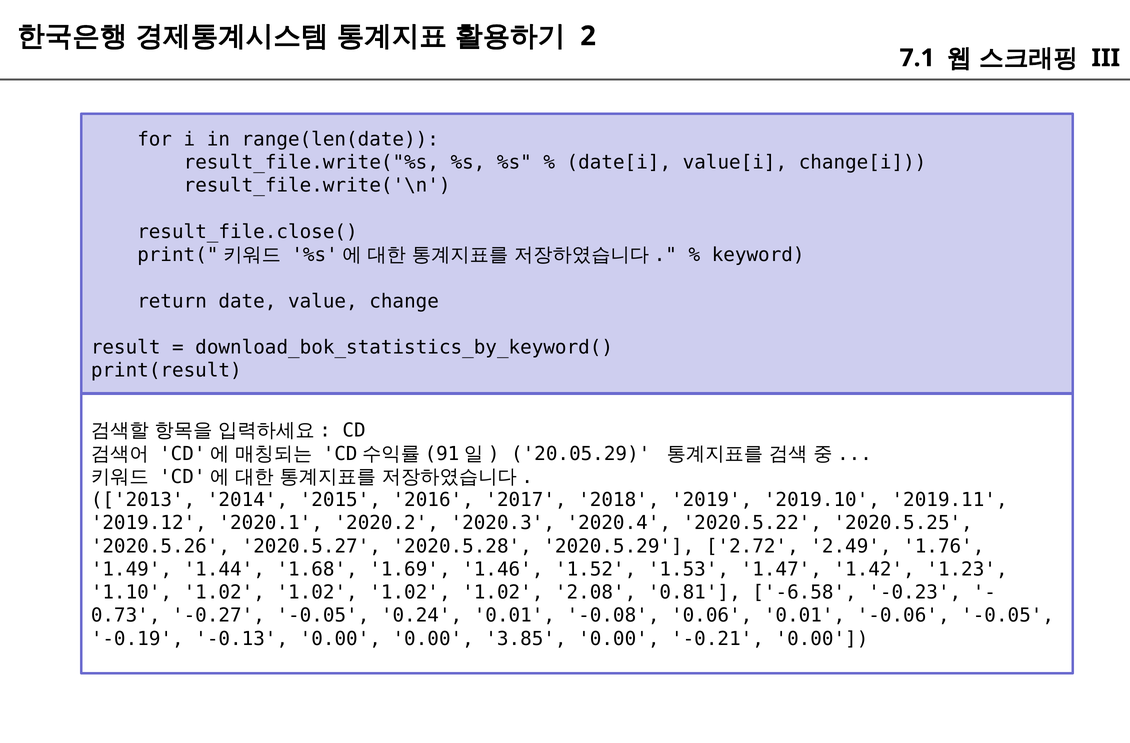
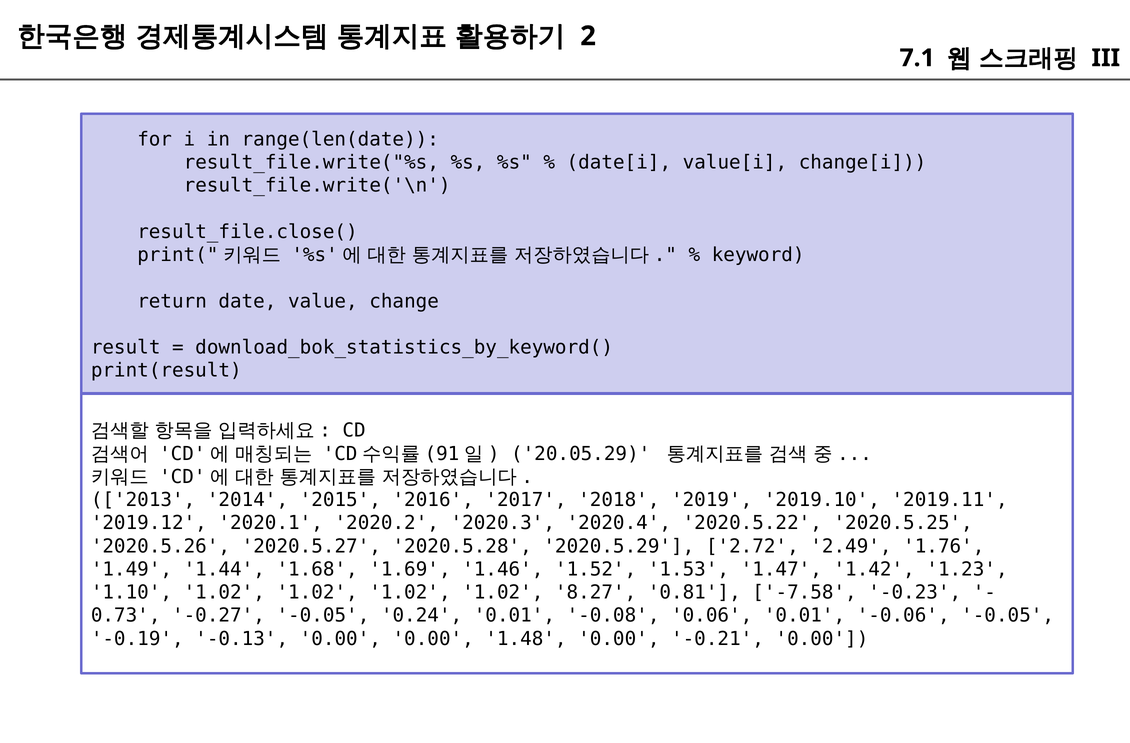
2.08: 2.08 -> 8.27 (596, 592)
-6.58: -6.58 -> -7.58 (805, 592)
3.85: 3.85 -> 1.48 (526, 638)
